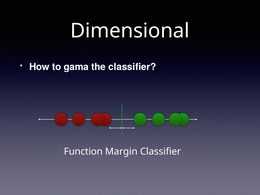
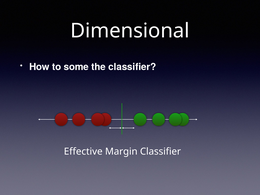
gama: gama -> some (76, 67)
Function: Function -> Effective (83, 152)
